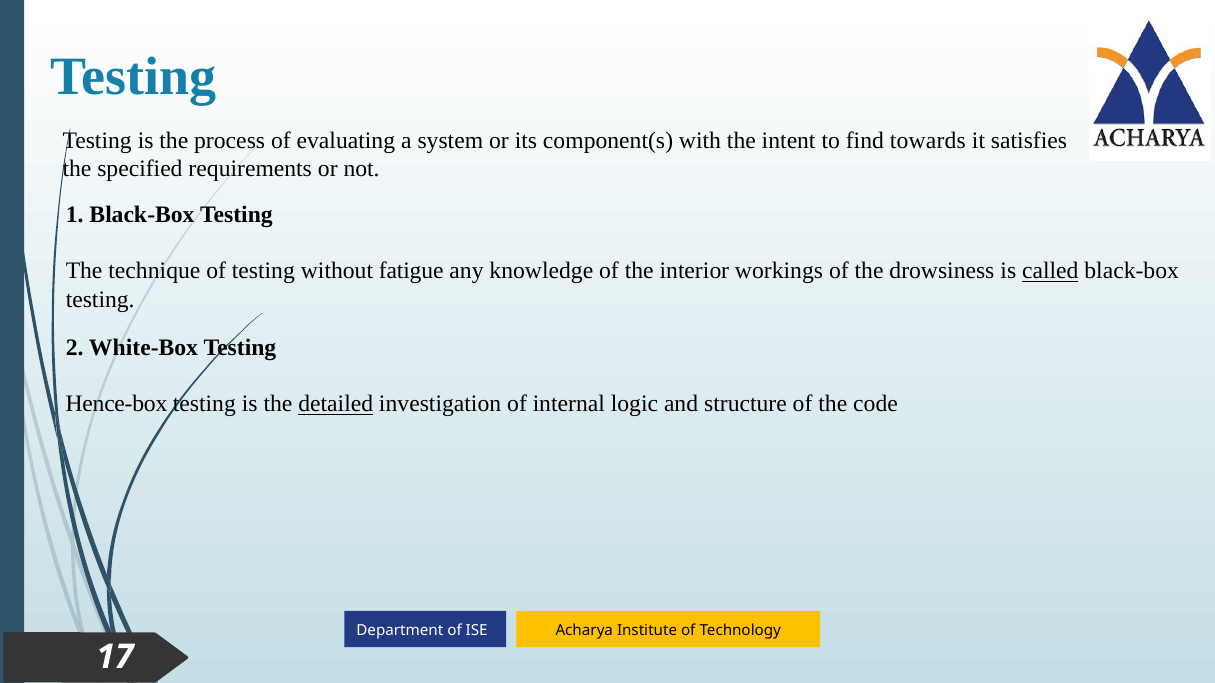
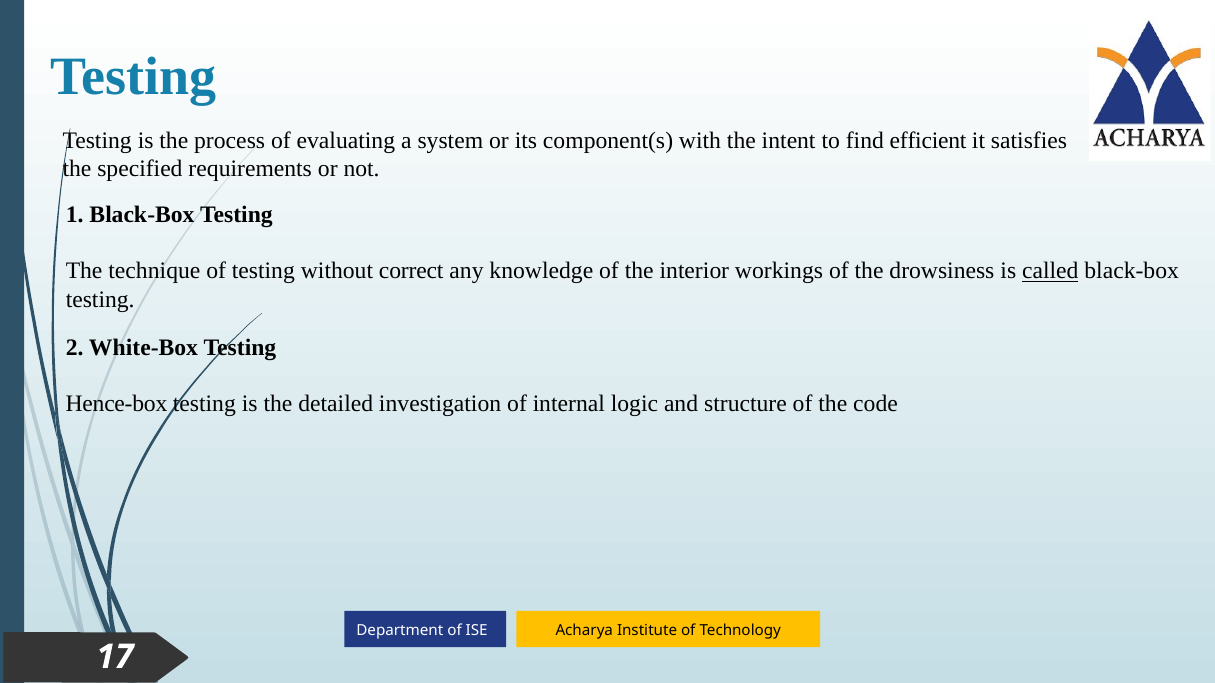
towards: towards -> efficient (928, 141)
fatigue: fatigue -> correct (411, 271)
detailed underline: present -> none (336, 404)
